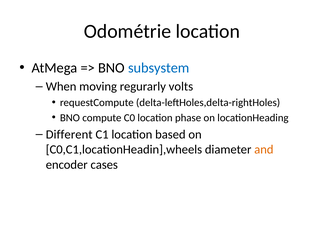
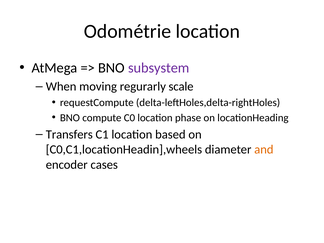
subsystem colour: blue -> purple (159, 68)
volts: volts -> scale (181, 87)
Different: Different -> Transfers (69, 134)
